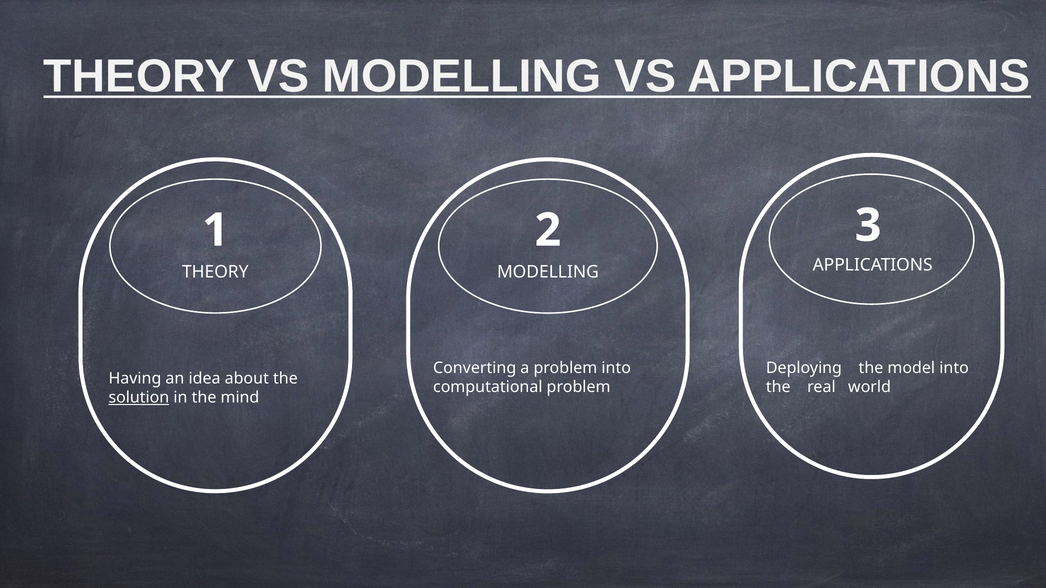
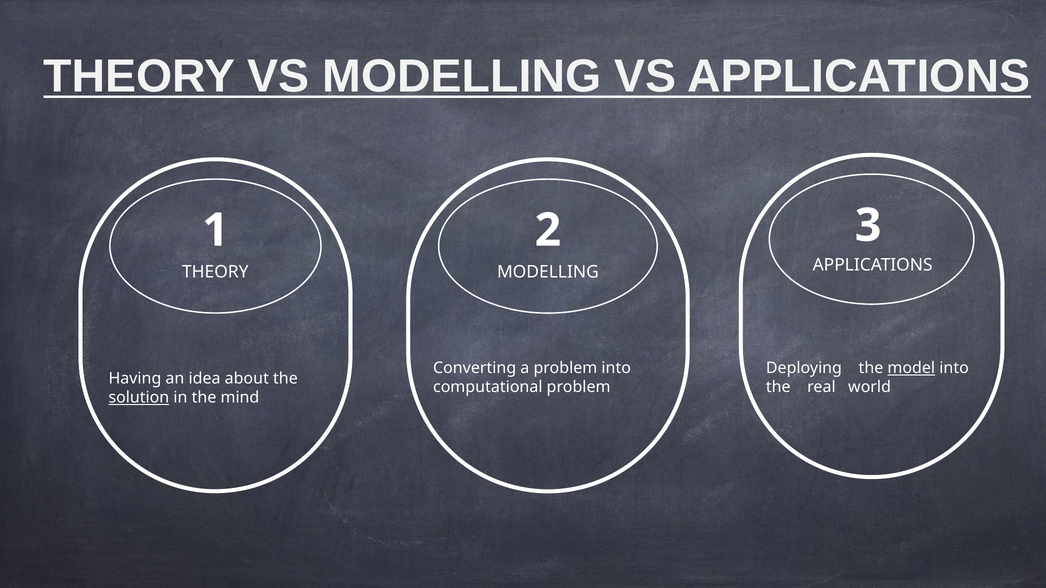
model underline: none -> present (911, 368)
